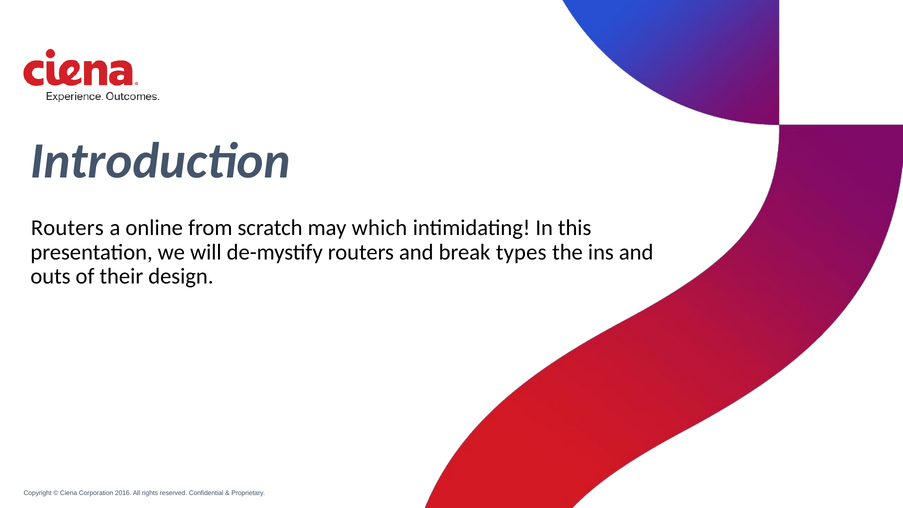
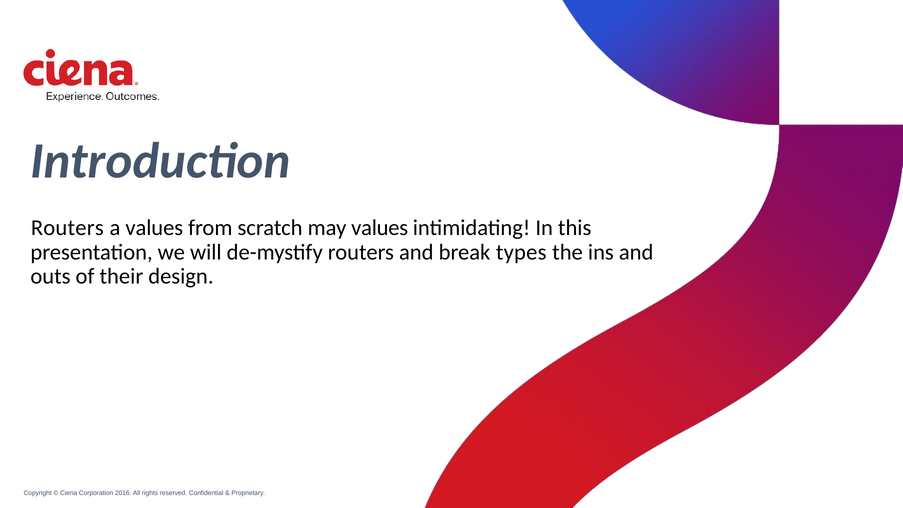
a online: online -> values (154, 228)
may which: which -> values (380, 228)
